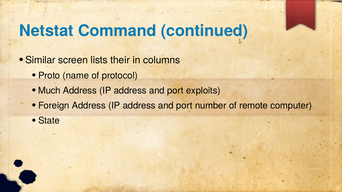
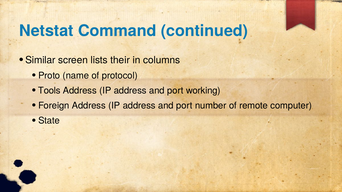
Much: Much -> Tools (49, 91)
exploits: exploits -> working (203, 91)
